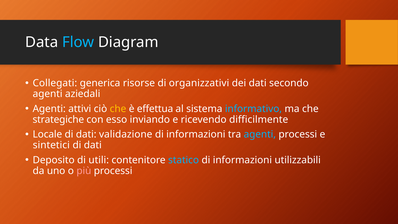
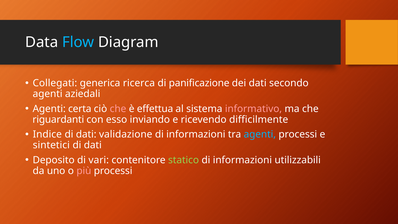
risorse: risorse -> ricerca (139, 83)
organizzativi: organizzativi -> panificazione (199, 83)
attivi: attivi -> certa (80, 109)
che colour: yellow -> pink (118, 109)
informativo colour: light blue -> pink (253, 109)
strategiche: strategiche -> riguardanti (58, 119)
Locale: Locale -> Indice (47, 134)
utili: utili -> vari (99, 160)
statico colour: light blue -> light green (184, 160)
